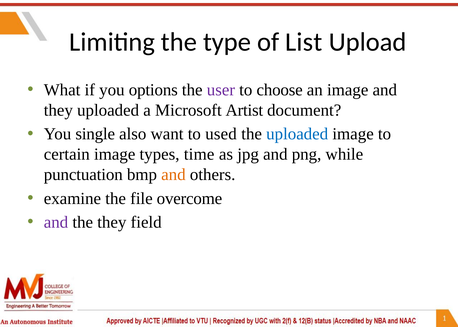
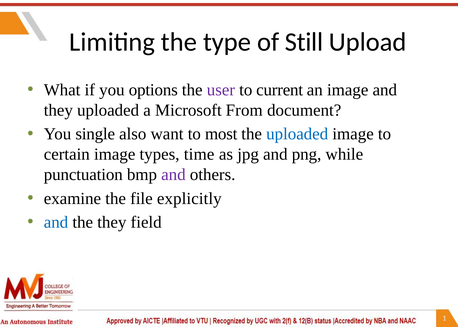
List: List -> Still (304, 42)
choose: choose -> current (280, 90)
Artist: Artist -> From (244, 110)
used: used -> most (221, 134)
and colour: orange -> purple (173, 174)
overcome: overcome -> explicitly (189, 198)
and colour: purple -> blue (56, 222)
